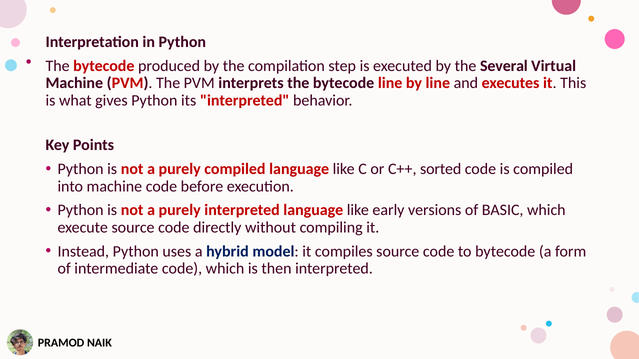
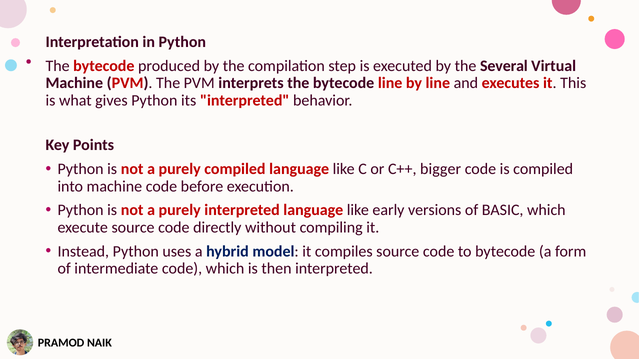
sorted: sorted -> bigger (441, 169)
